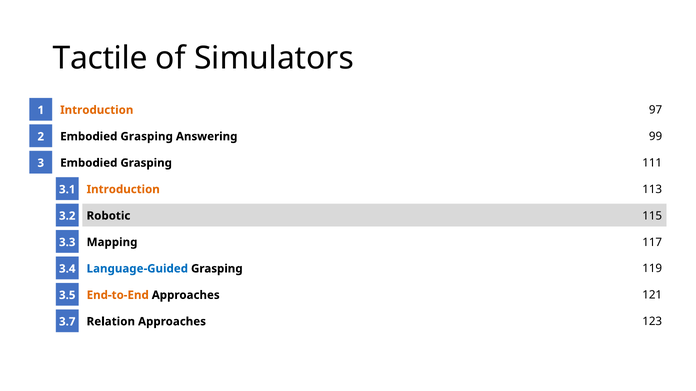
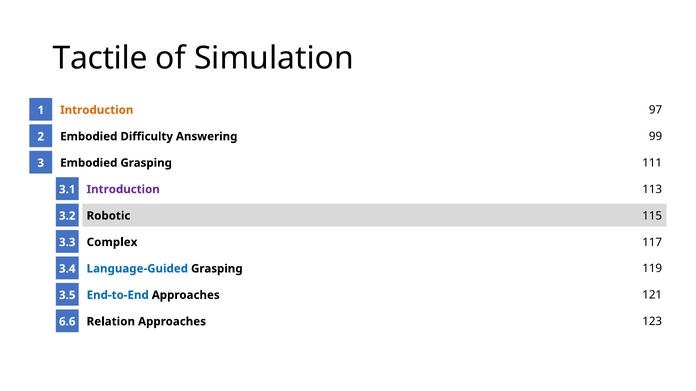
Simulators: Simulators -> Simulation (274, 58)
Grasping: Grasping -> Difficulty (147, 137)
Introduction colour: orange -> purple (123, 190)
Mapping: Mapping -> Complex (112, 242)
End-to-End colour: orange -> blue (118, 295)
3.7: 3.7 -> 6.6 (67, 322)
